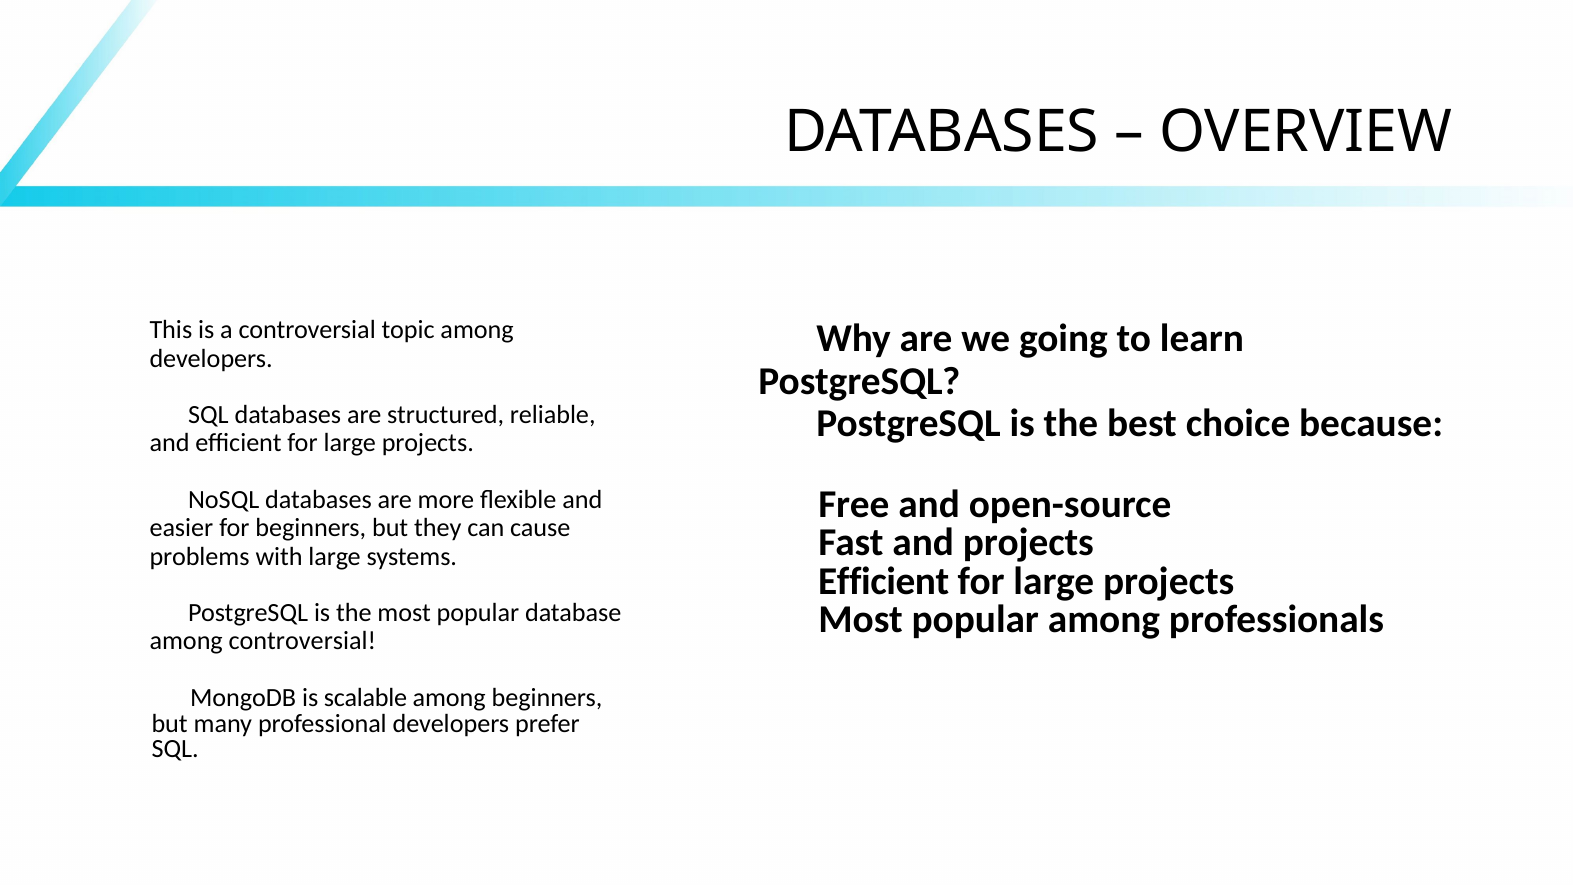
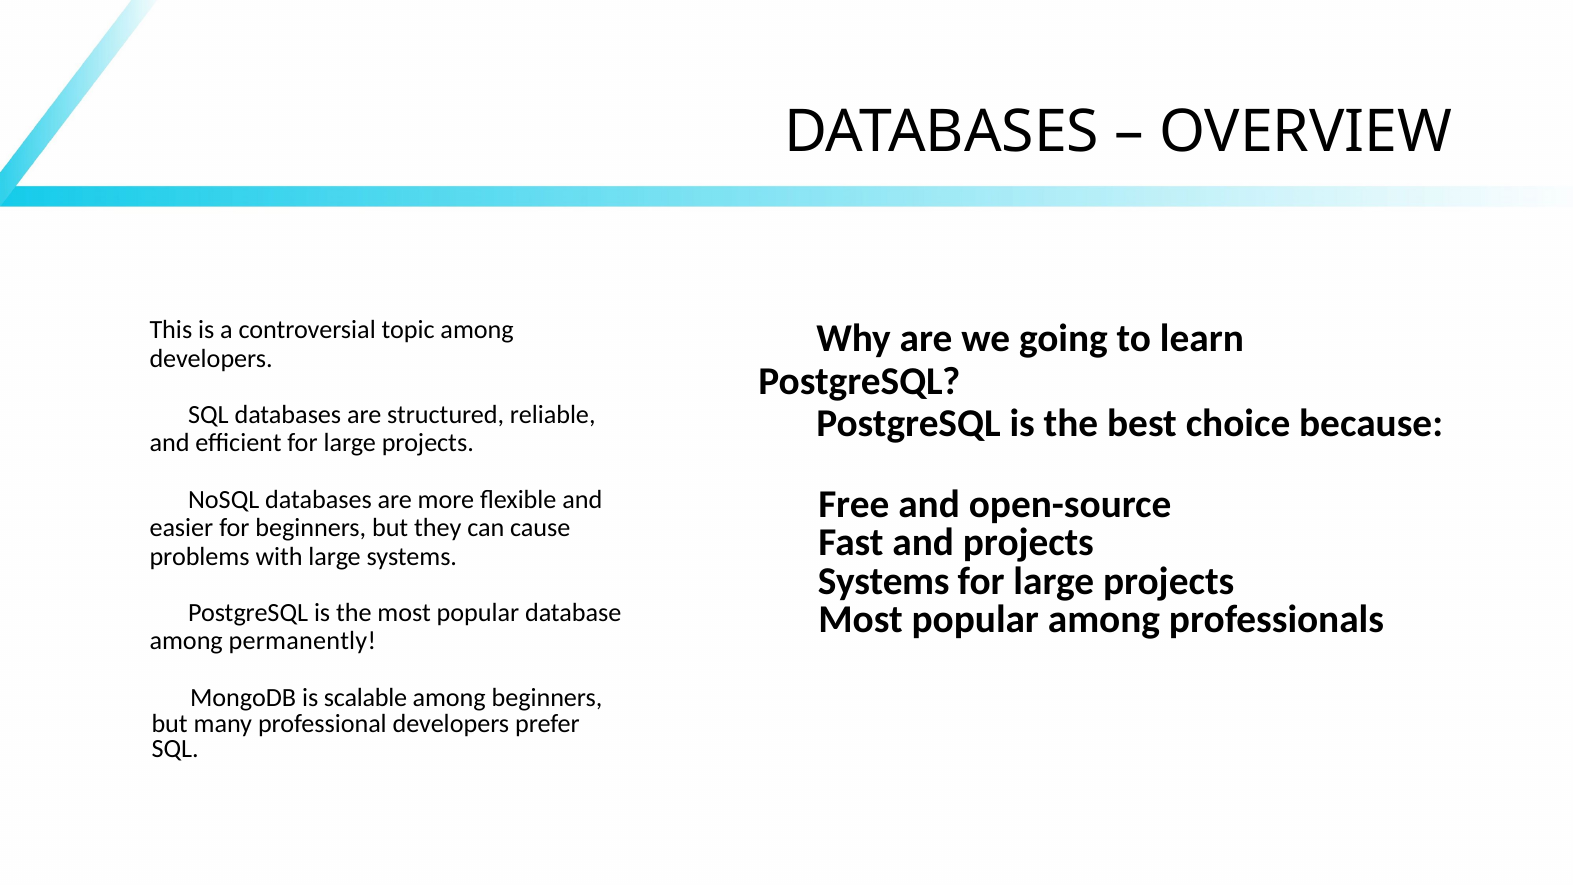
Efficient: Efficient -> Systems (884, 581)
among controversial: controversial -> permanently (302, 641)
